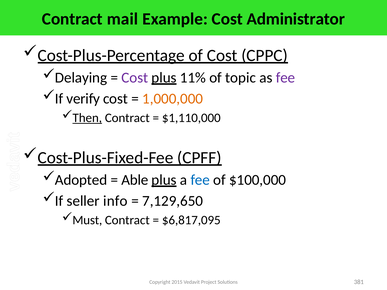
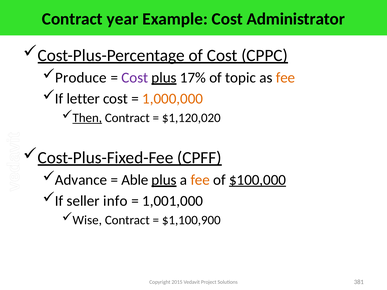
mail: mail -> year (122, 19)
Delaying: Delaying -> Produce (81, 78)
11%: 11% -> 17% (193, 78)
fee colour: purple -> orange (285, 78)
verify: verify -> letter (83, 99)
$1,110,000: $1,110,000 -> $1,120,020 (191, 118)
Adopted: Adopted -> Advance (81, 180)
fee colour: blue -> orange (200, 180)
$100,000 underline: none -> present (258, 180)
7,129,650: 7,129,650 -> 1,001,000 (173, 201)
Must: Must -> Wise (87, 220)
$6,817,095: $6,817,095 -> $1,100,900 (191, 220)
